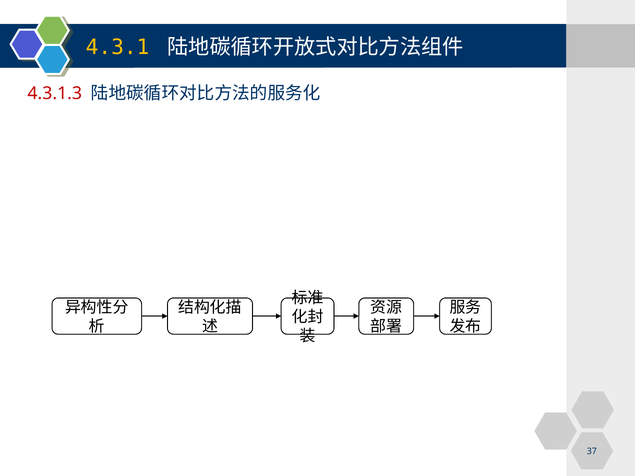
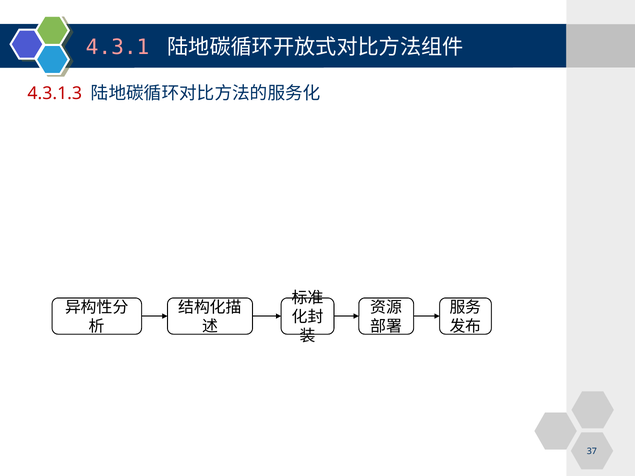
4.3.1 colour: yellow -> pink (118, 47)
